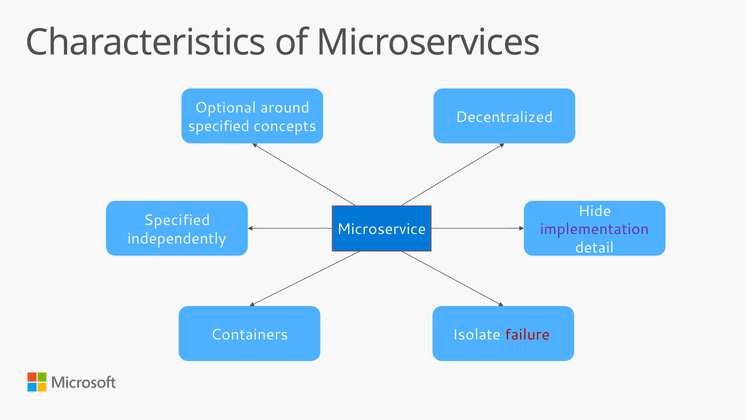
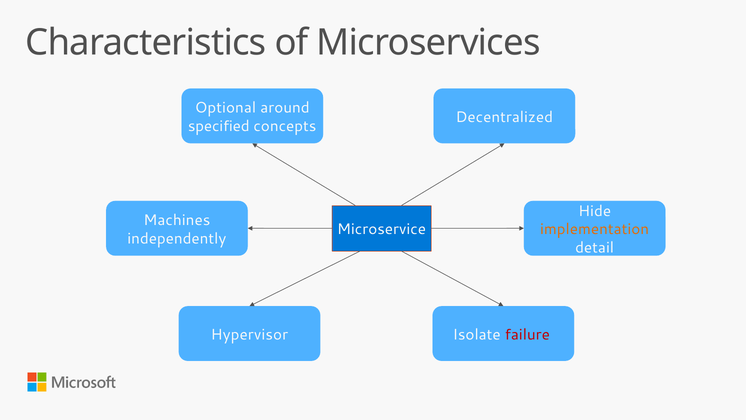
Specified: Specified -> Machines (177, 220)
implementation colour: purple -> orange (595, 229)
Containers: Containers -> Hypervisor (249, 334)
